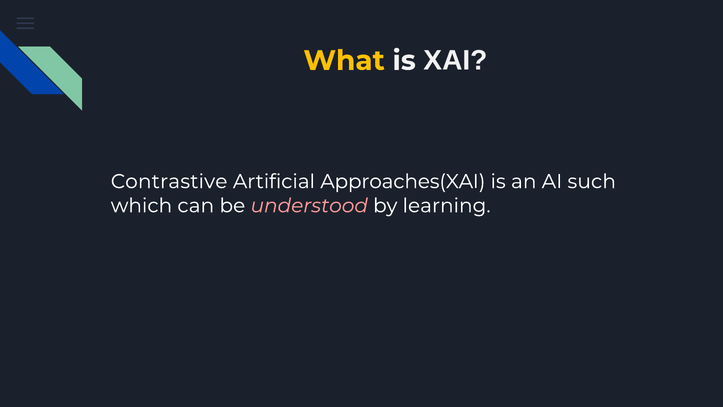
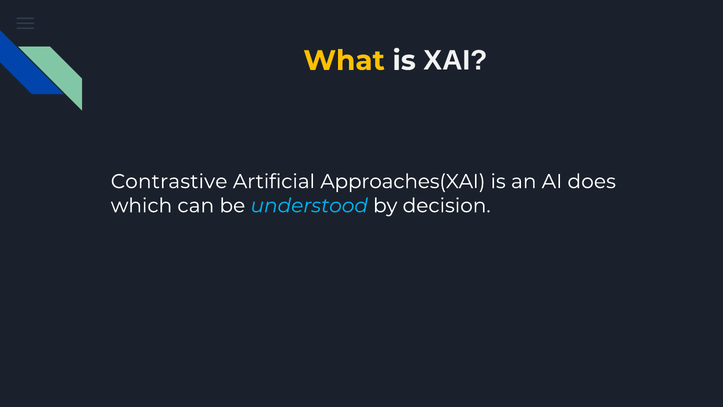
such: such -> does (592, 181)
understood colour: pink -> light blue (309, 206)
learning: learning -> decision (447, 206)
